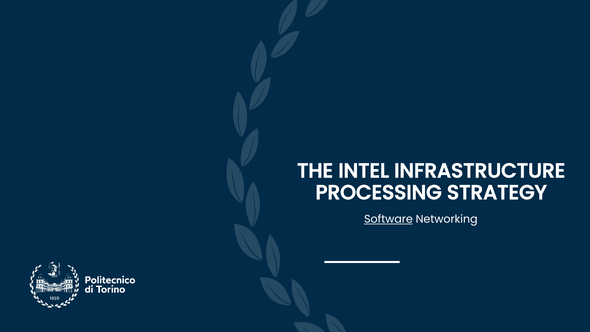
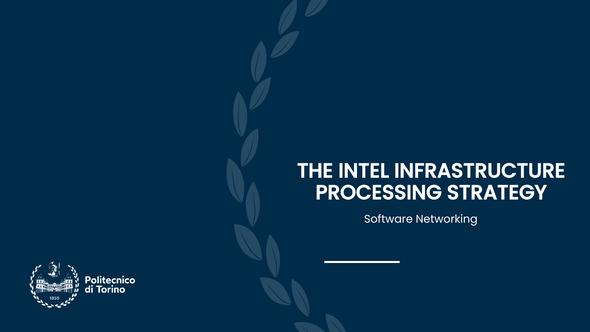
Software underline: present -> none (388, 219)
